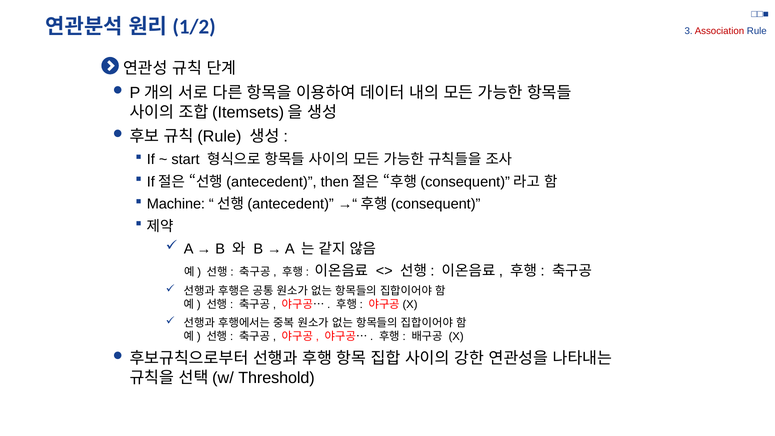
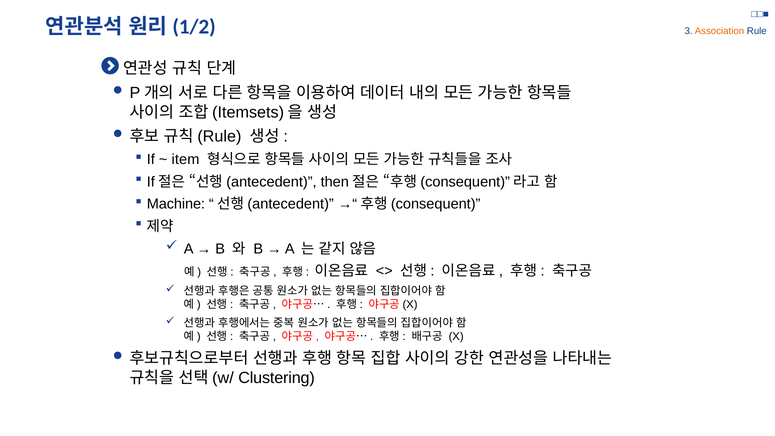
Association colour: red -> orange (719, 31)
start: start -> item (185, 160)
Threshold: Threshold -> Clustering (277, 378)
